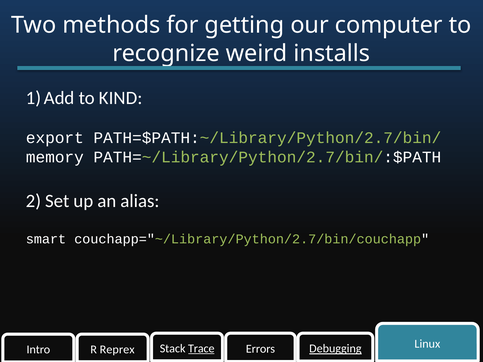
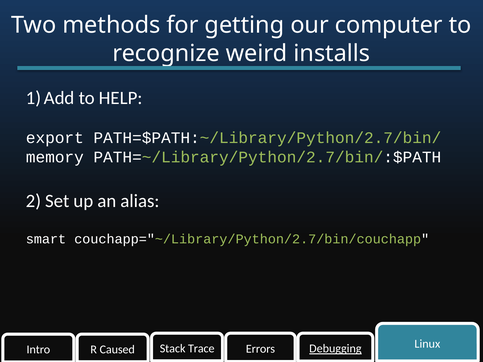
KIND: KIND -> HELP (121, 98)
Reprex: Reprex -> Caused (117, 350)
Trace underline: present -> none (201, 349)
